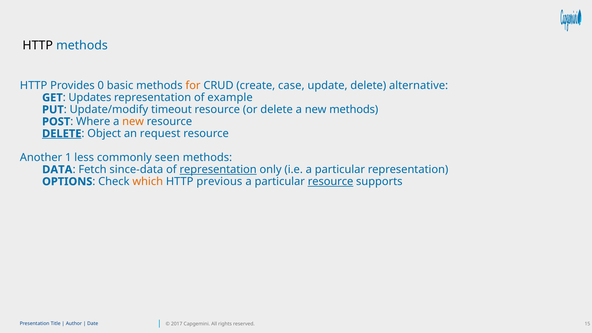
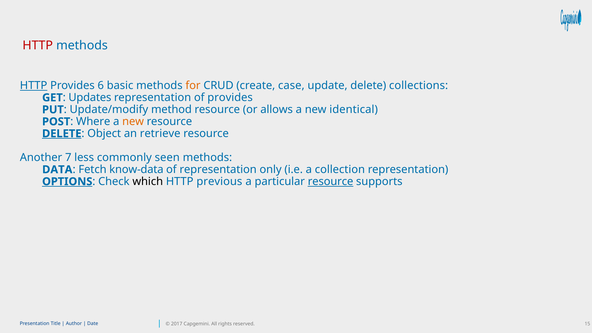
HTTP colour: black -> red (38, 45)
HTTP underline: none -> present (34, 86)
0: 0 -> 6 (101, 86)
alternative: alternative -> collections (419, 86)
of example: example -> provides (230, 98)
timeout: timeout -> method (171, 110)
or delete: delete -> allows (277, 110)
new methods: methods -> identical (354, 110)
request: request -> retrieve (160, 134)
1: 1 -> 7 (68, 158)
since-data: since-data -> know-data (136, 170)
representation underline: present -> none (218, 170)
i.e a particular: particular -> collection (340, 170)
OPTIONS underline: none -> present (67, 182)
which colour: orange -> black (148, 182)
